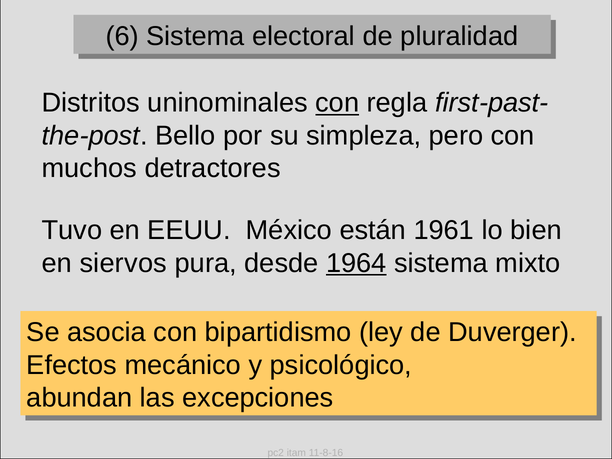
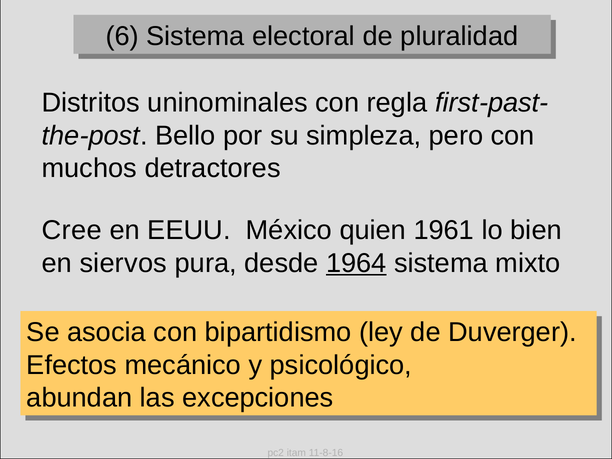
con underline: present -> none (337, 103)
Tuvo: Tuvo -> Cree (72, 230)
están: están -> quien (373, 230)
